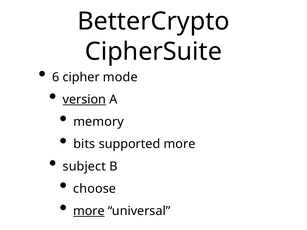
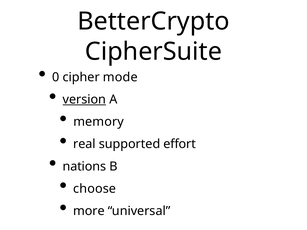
6: 6 -> 0 (56, 77)
bits: bits -> real (84, 144)
supported more: more -> effort (180, 144)
subject: subject -> nations (84, 167)
more underline: present -> none (89, 211)
